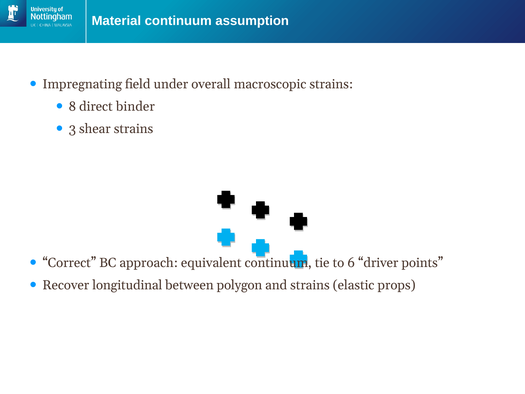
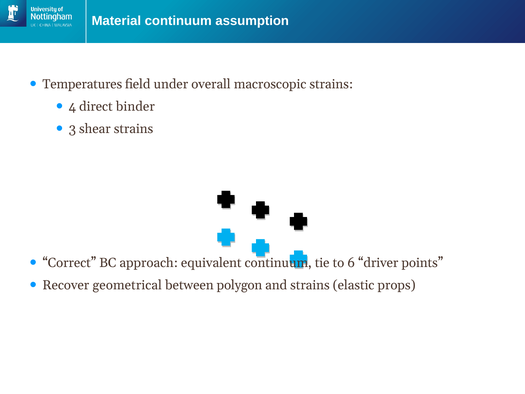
Impregnating: Impregnating -> Temperatures (82, 84)
8: 8 -> 4 (72, 106)
longitudinal: longitudinal -> geometrical (127, 285)
